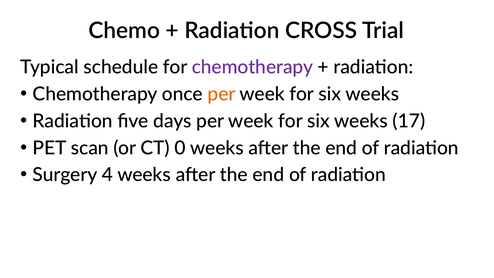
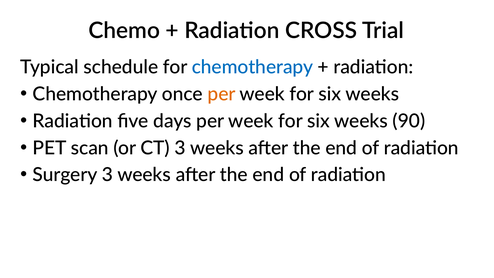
chemotherapy colour: purple -> blue (253, 67)
17: 17 -> 90 (409, 121)
CT 0: 0 -> 3 (180, 148)
Surgery 4: 4 -> 3 (107, 175)
